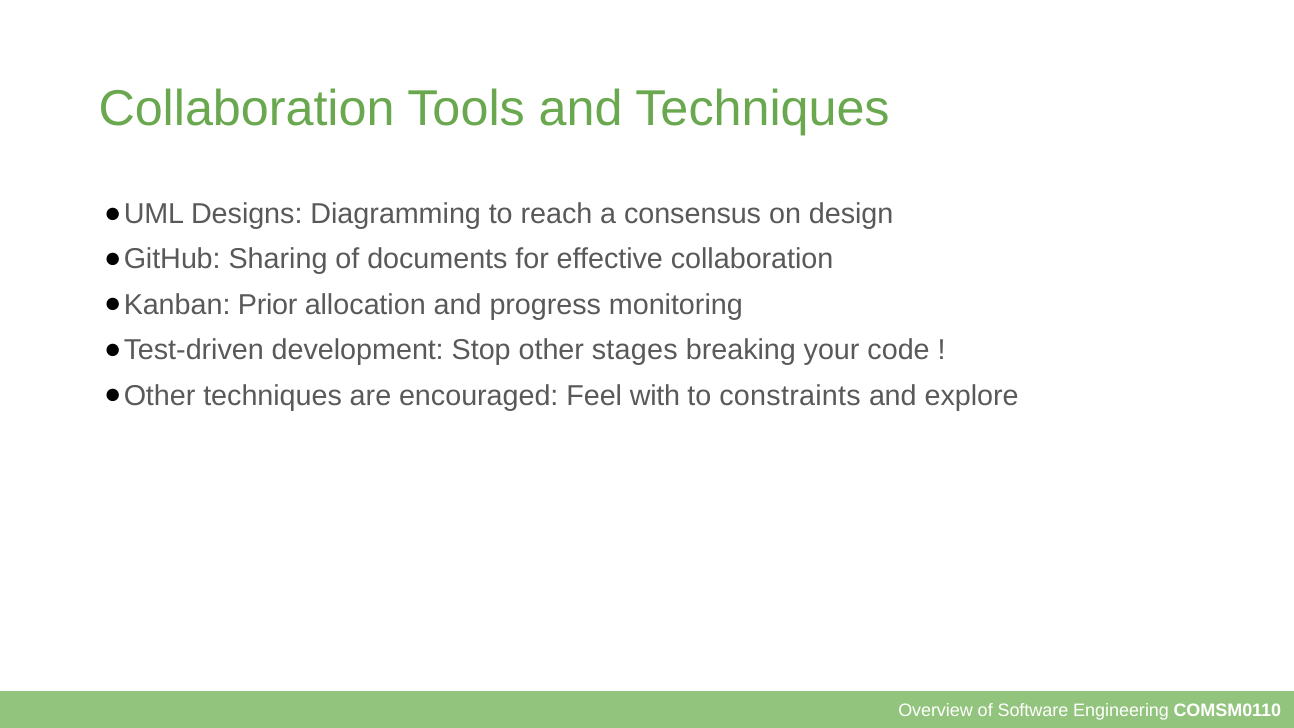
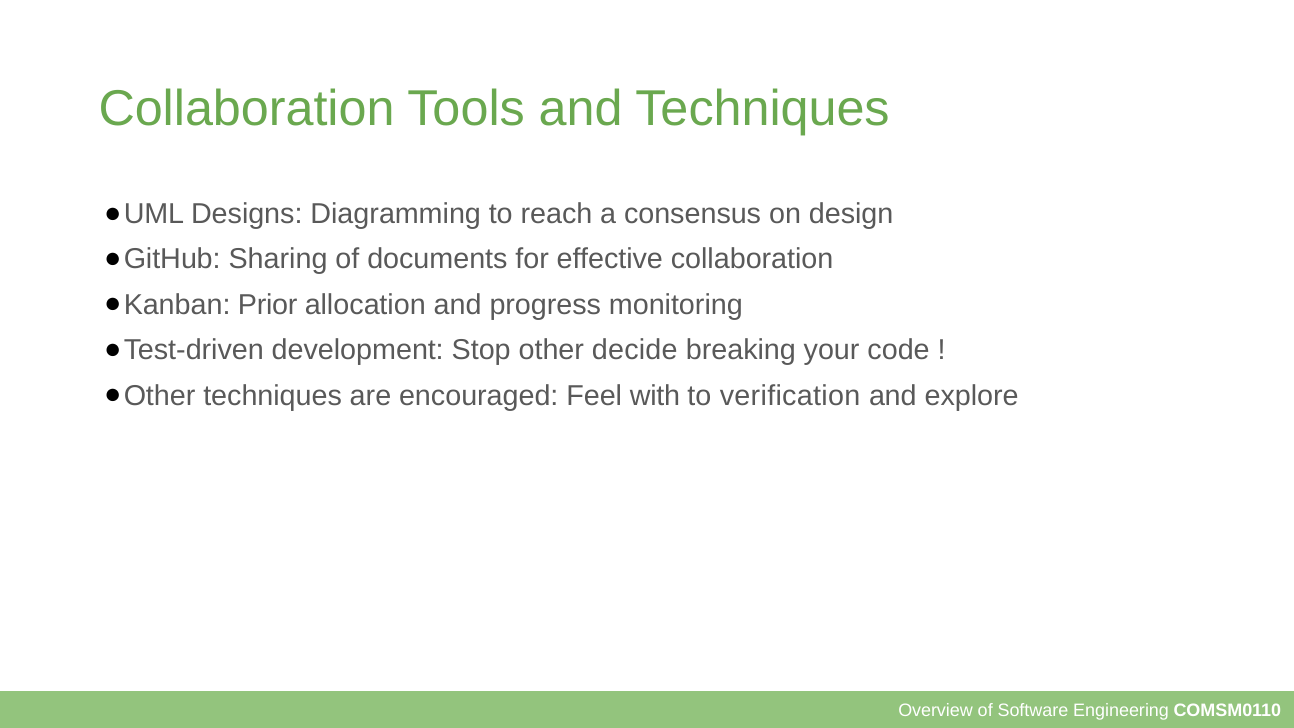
stages: stages -> decide (635, 350)
constraints: constraints -> verification (790, 395)
